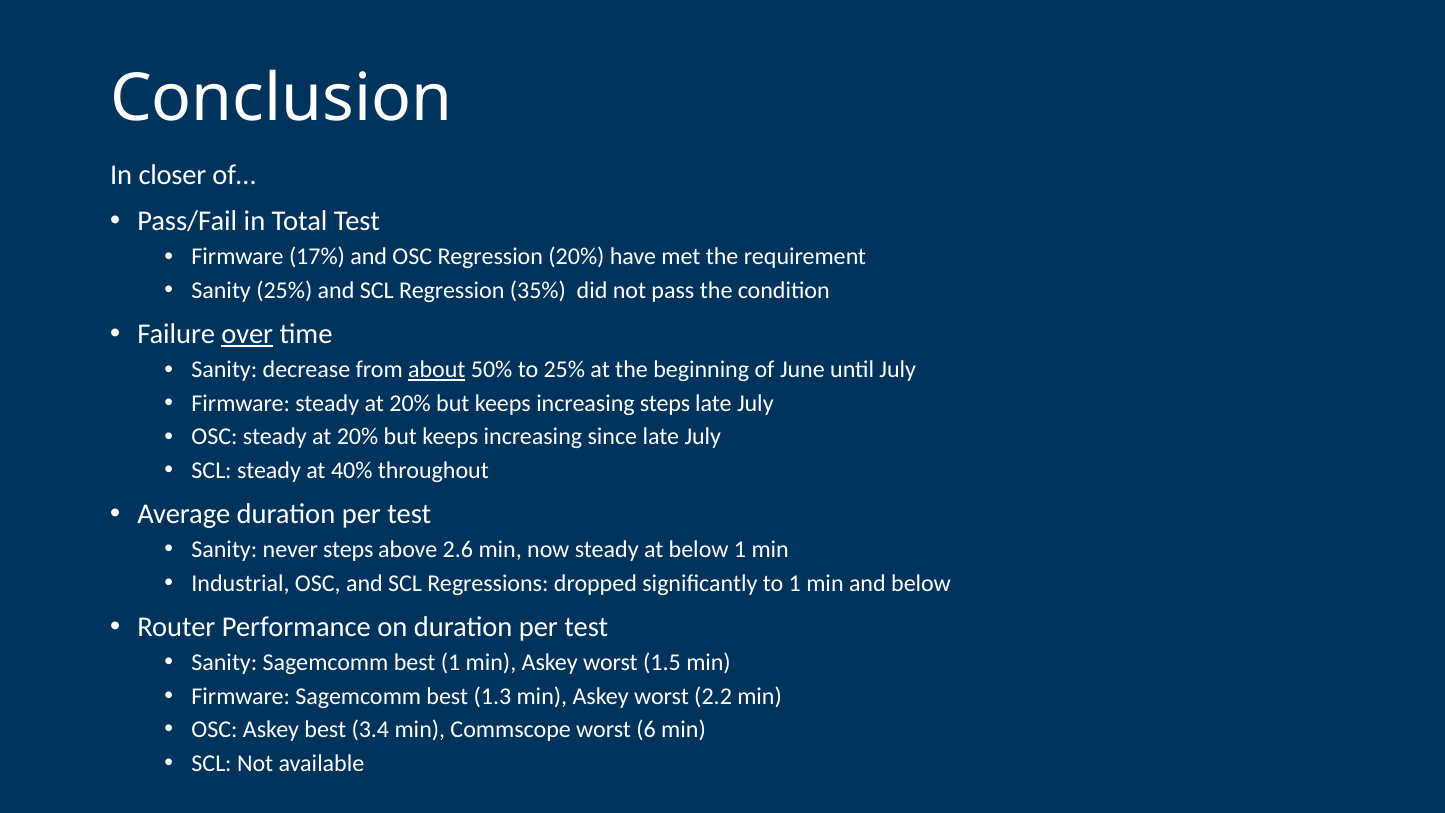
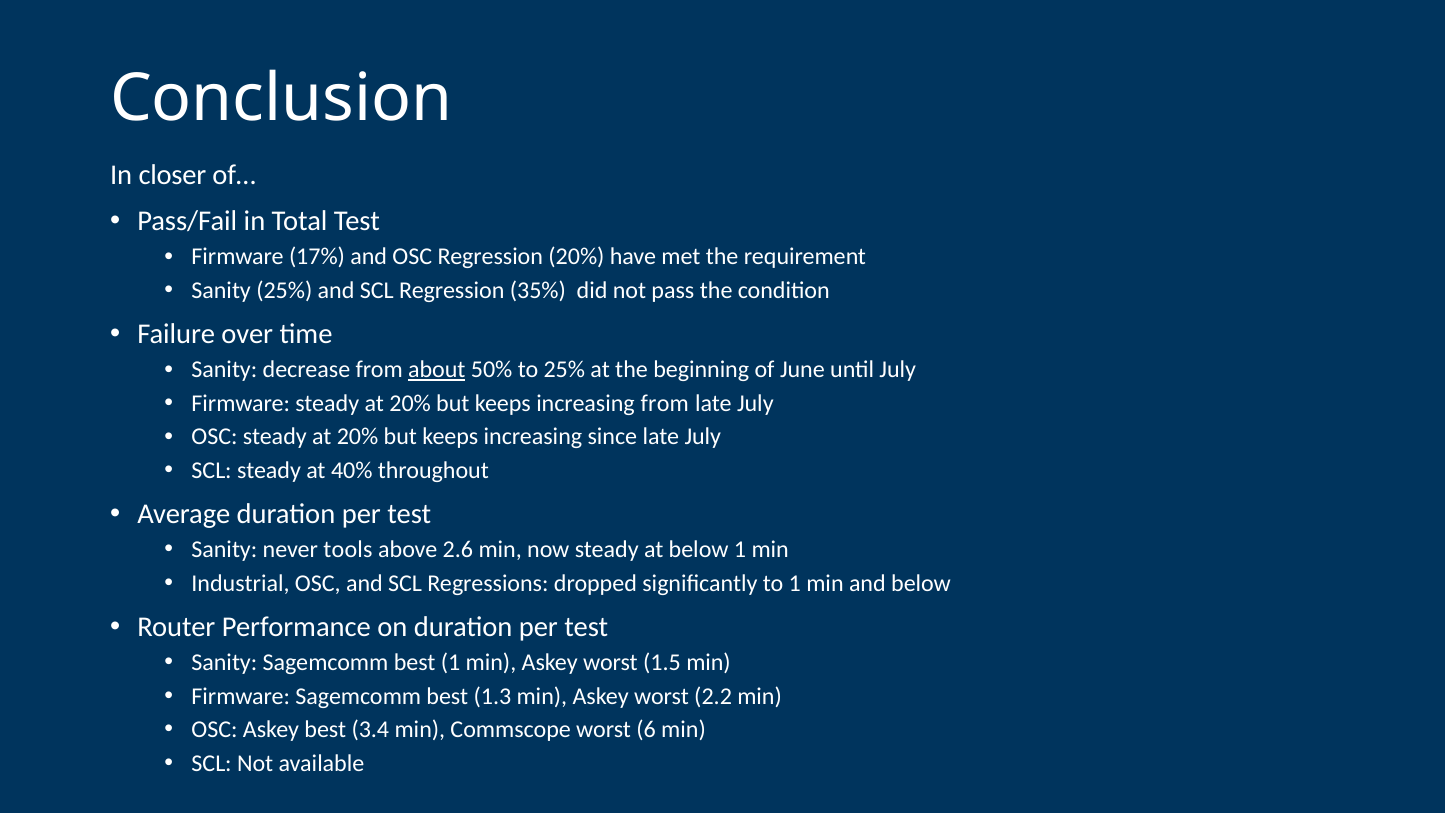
over underline: present -> none (247, 334)
increasing steps: steps -> from (665, 403)
never steps: steps -> tools (348, 550)
